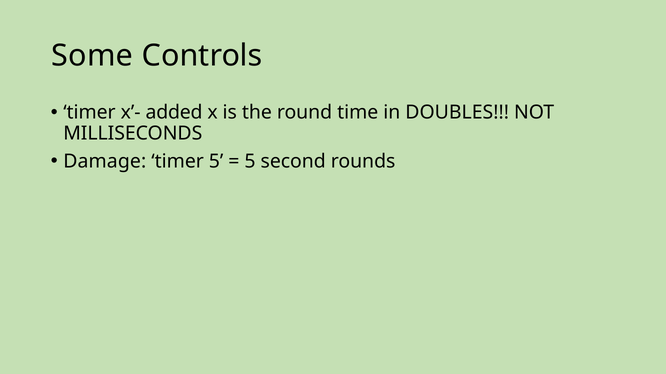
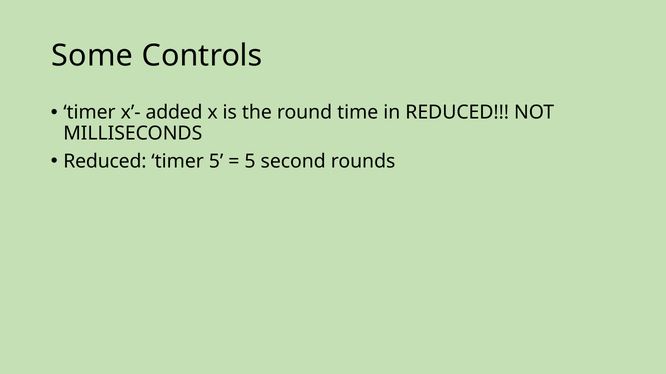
in DOUBLES: DOUBLES -> REDUCED (457, 113)
Damage: Damage -> Reduced (105, 162)
